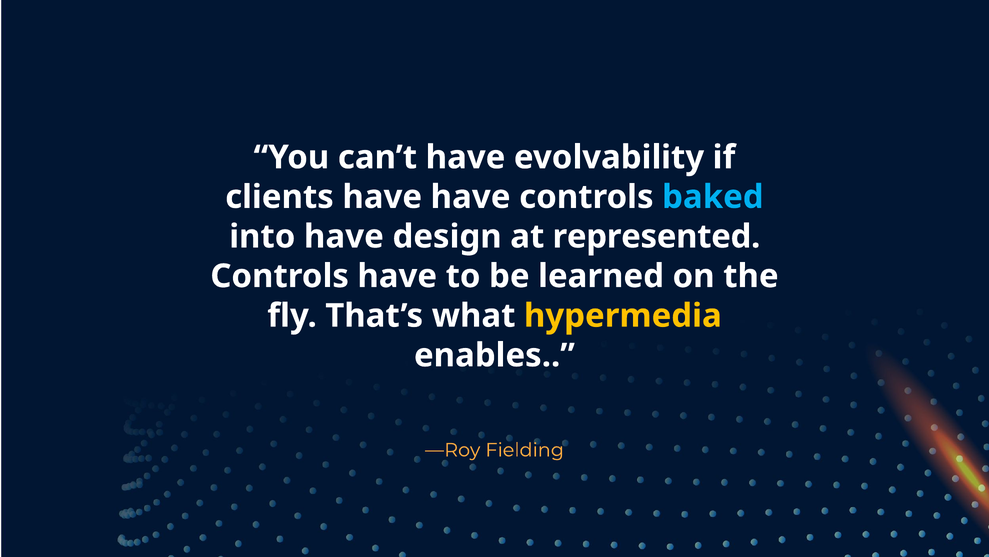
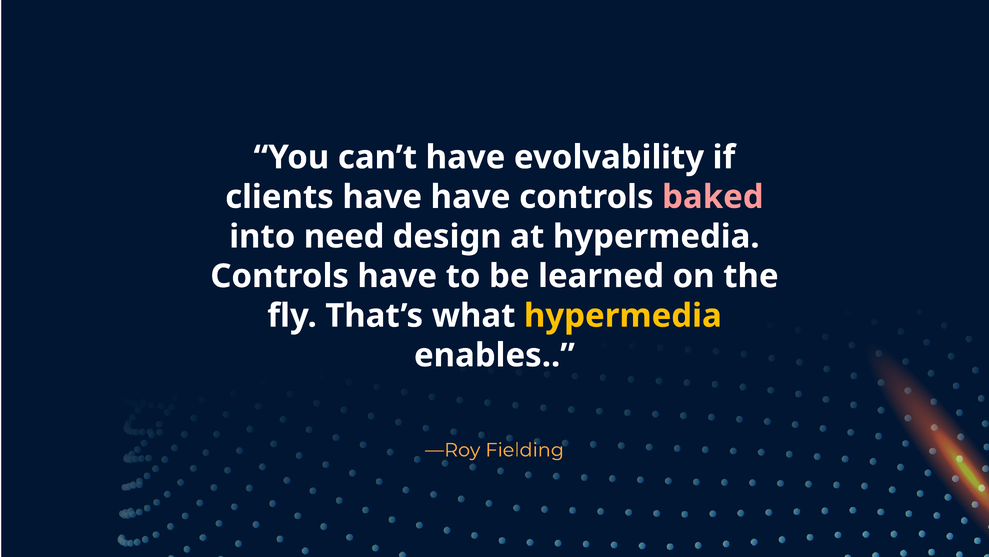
baked colour: light blue -> pink (713, 197)
into have: have -> need (344, 236)
at represented: represented -> hypermedia (656, 236)
